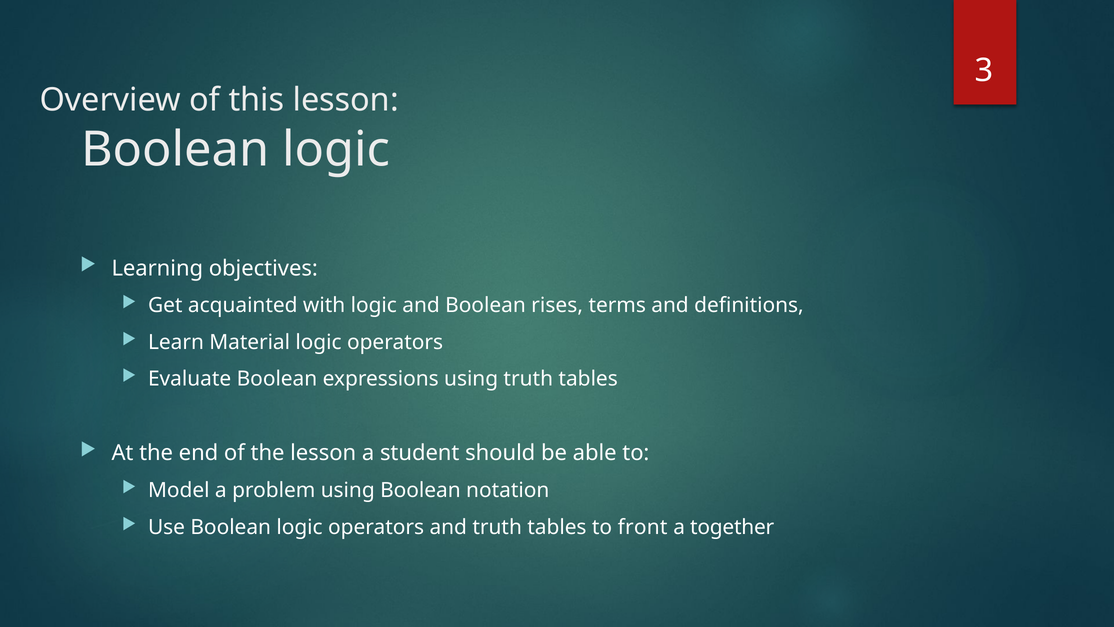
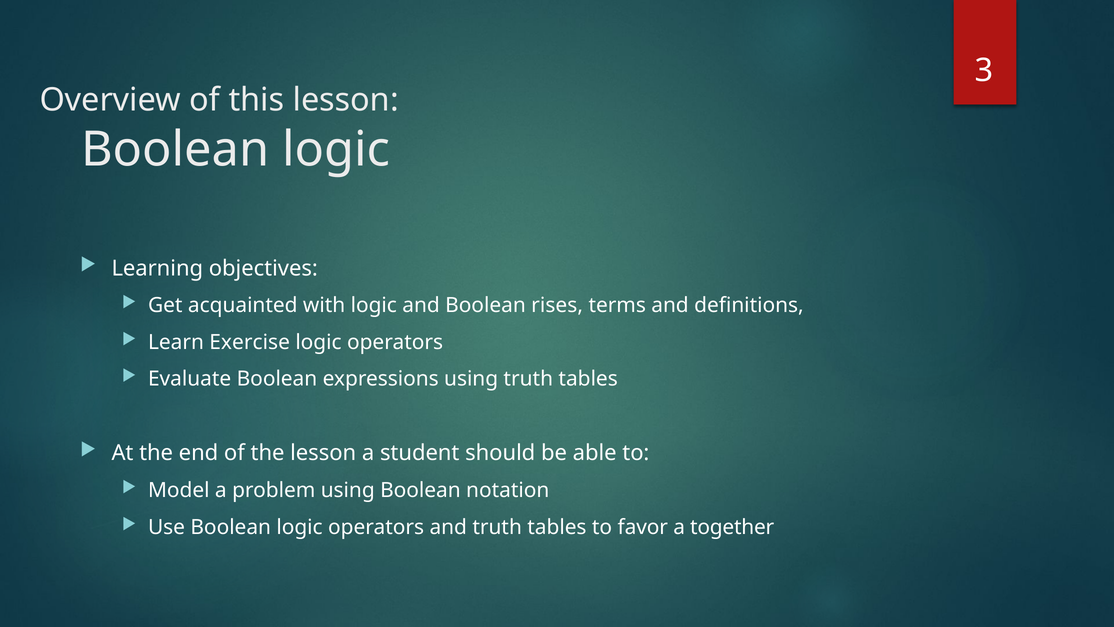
Material: Material -> Exercise (250, 342)
front: front -> favor (643, 527)
